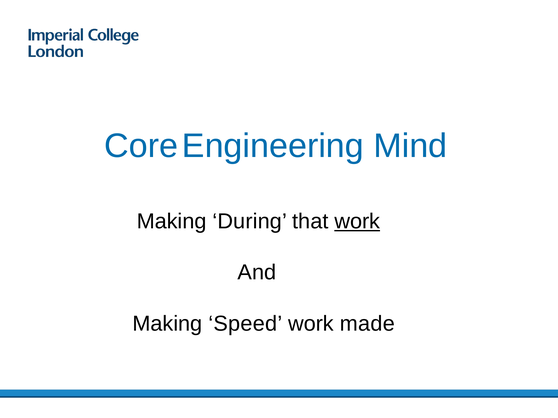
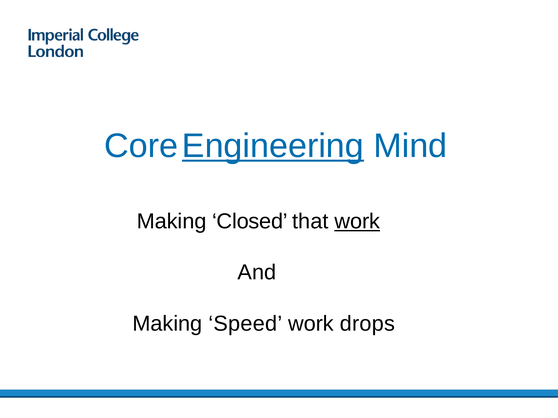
Engineering underline: none -> present (273, 146)
During: During -> Closed (250, 222)
made: made -> drops (367, 324)
